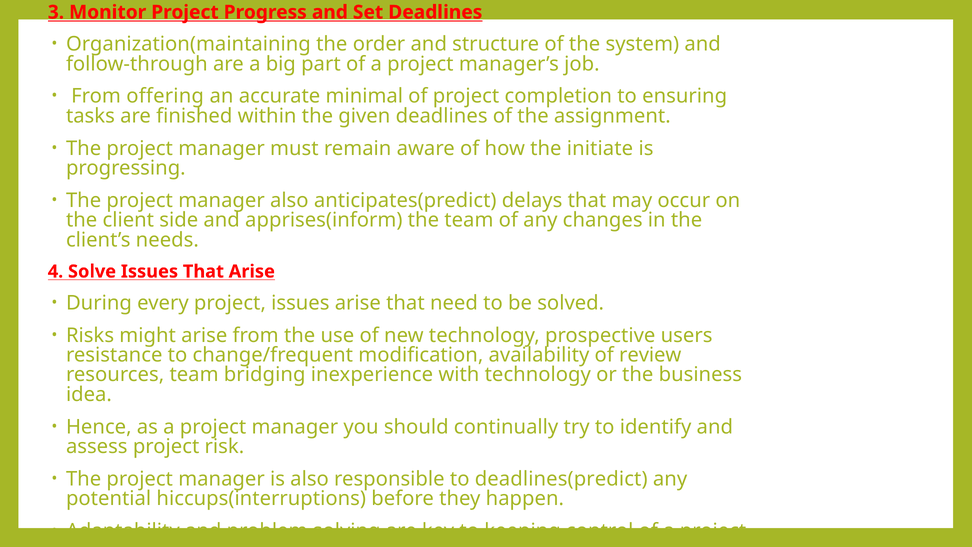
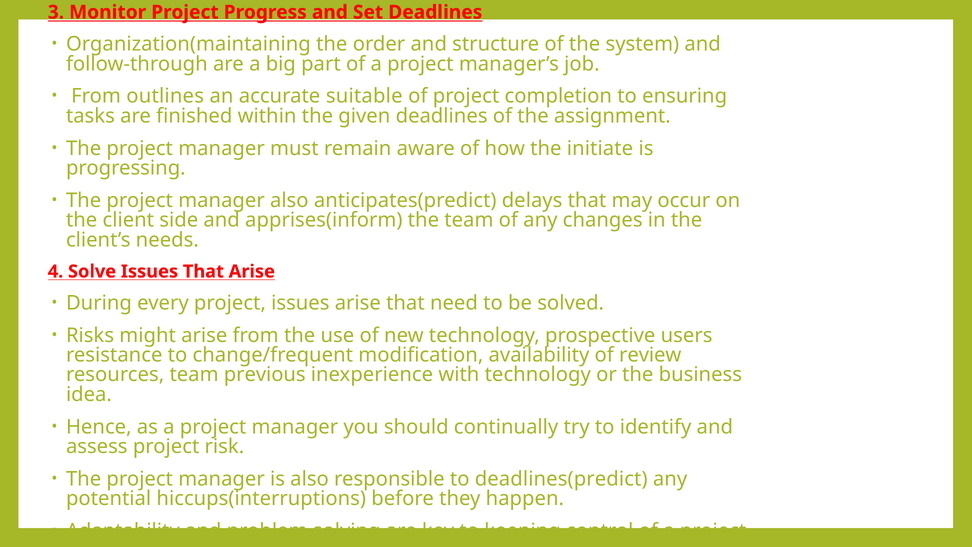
offering: offering -> outlines (165, 96)
minimal: minimal -> suitable (364, 96)
bridging: bridging -> previous (265, 375)
